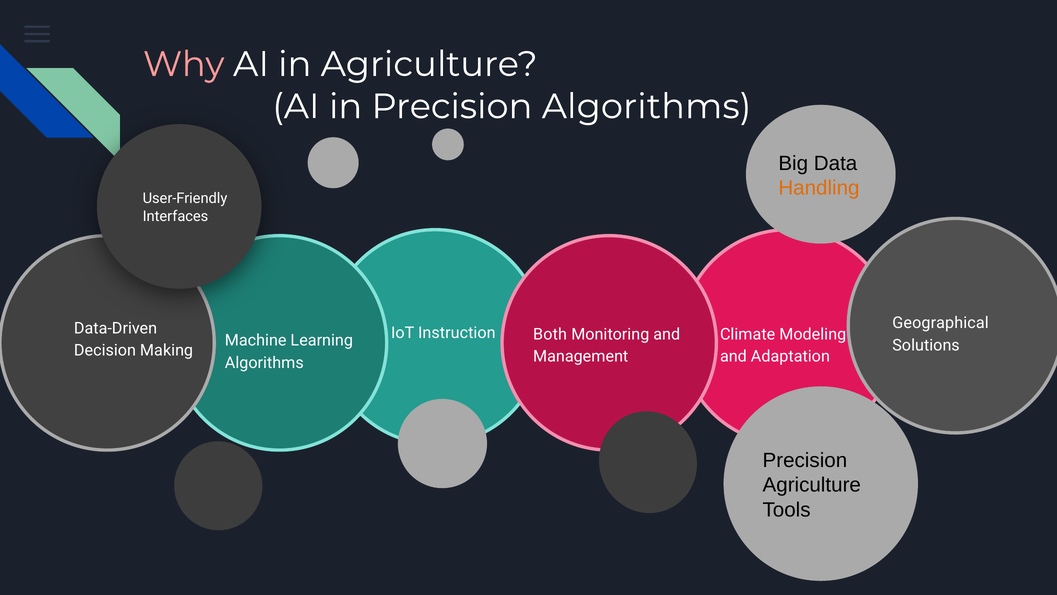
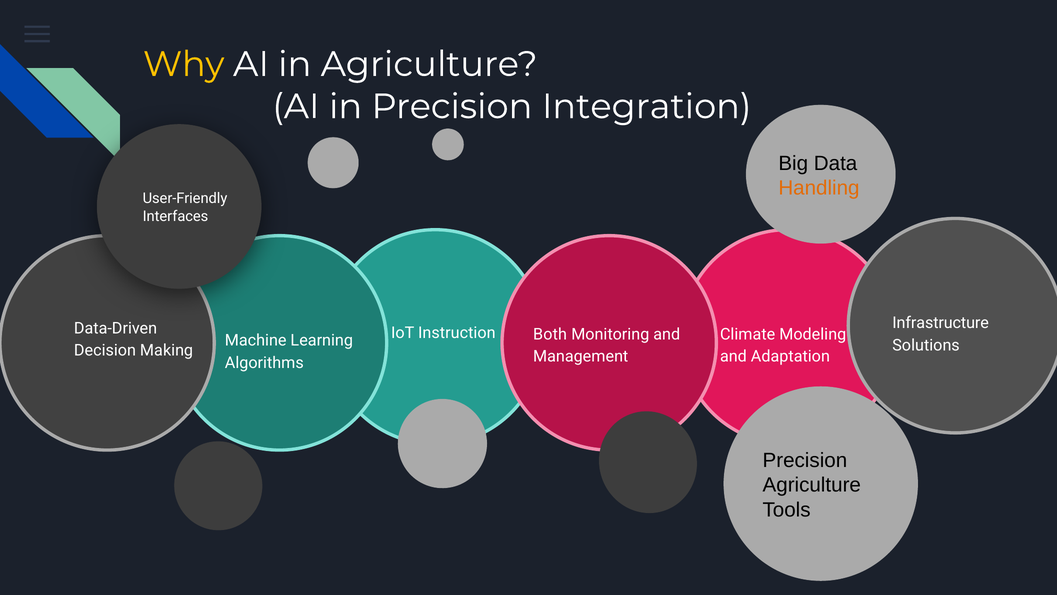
Why colour: pink -> yellow (184, 64)
Precision Algorithms: Algorithms -> Integration (647, 107)
Geographical: Geographical -> Infrastructure (941, 323)
